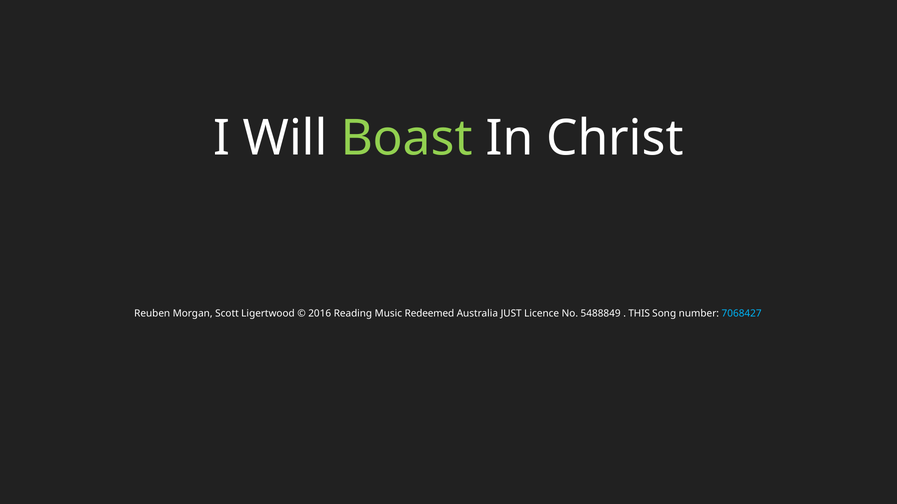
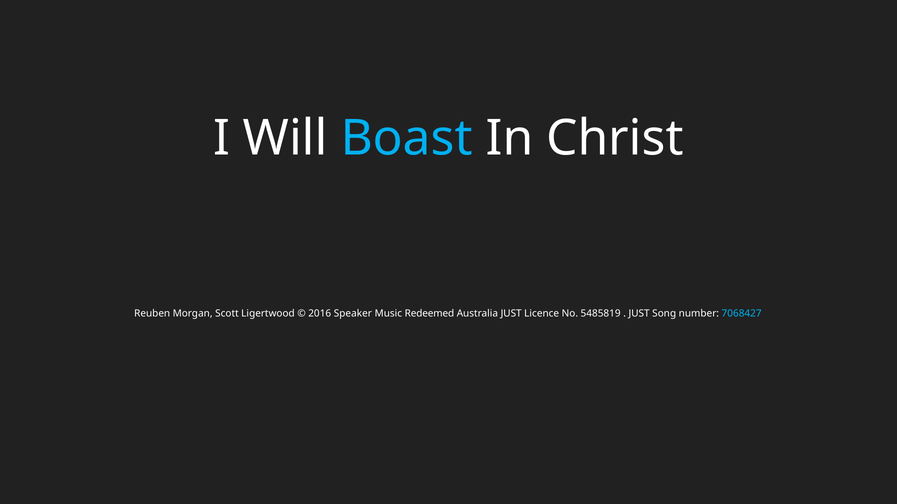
Boast colour: light green -> light blue (407, 139)
Reading: Reading -> Speaker (353, 314)
5488849: 5488849 -> 5485819 (601, 314)
THIS: THIS -> JUST (639, 314)
